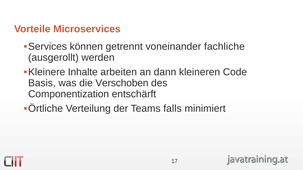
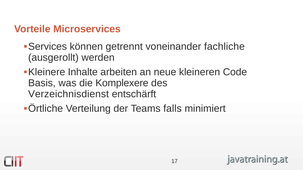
dann: dann -> neue (165, 72)
Verschoben: Verschoben -> Komplexere (122, 83)
Componentization: Componentization -> Verzeichnisdienst (69, 94)
